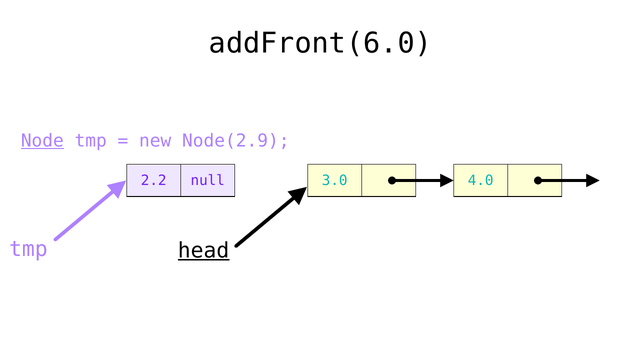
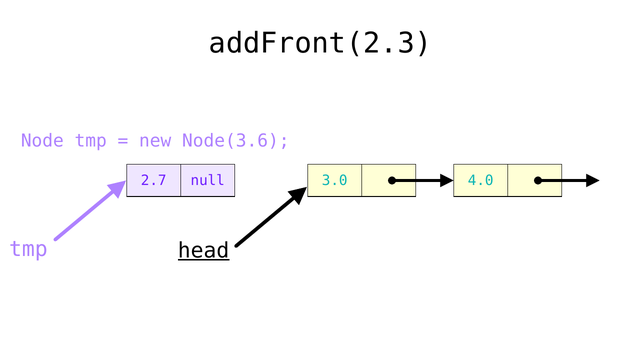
addFront(6.0: addFront(6.0 -> addFront(2.3 (320, 43)
Node underline: present -> none (42, 141)
Node(2.9: Node(2.9 -> Node(3.6 (236, 141)
2.2: 2.2 -> 2.7 (154, 180)
